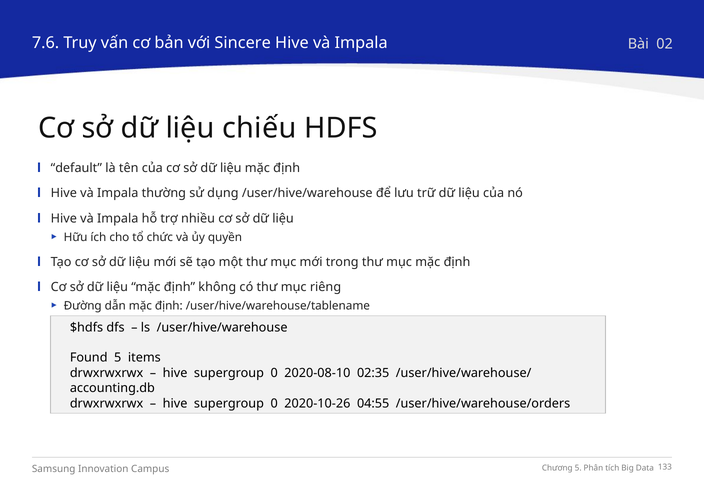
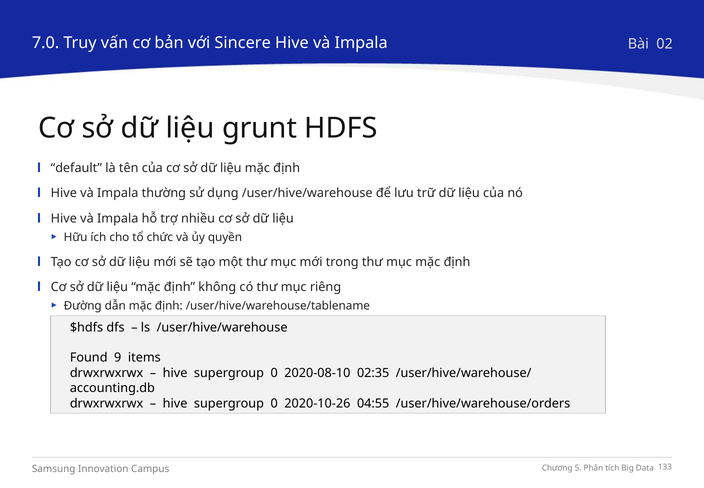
7.6: 7.6 -> 7.0 (46, 43)
chiếu: chiếu -> grunt (260, 128)
Found 5: 5 -> 9 (118, 357)
